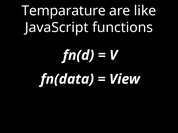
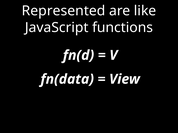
Temparature: Temparature -> Represented (64, 11)
